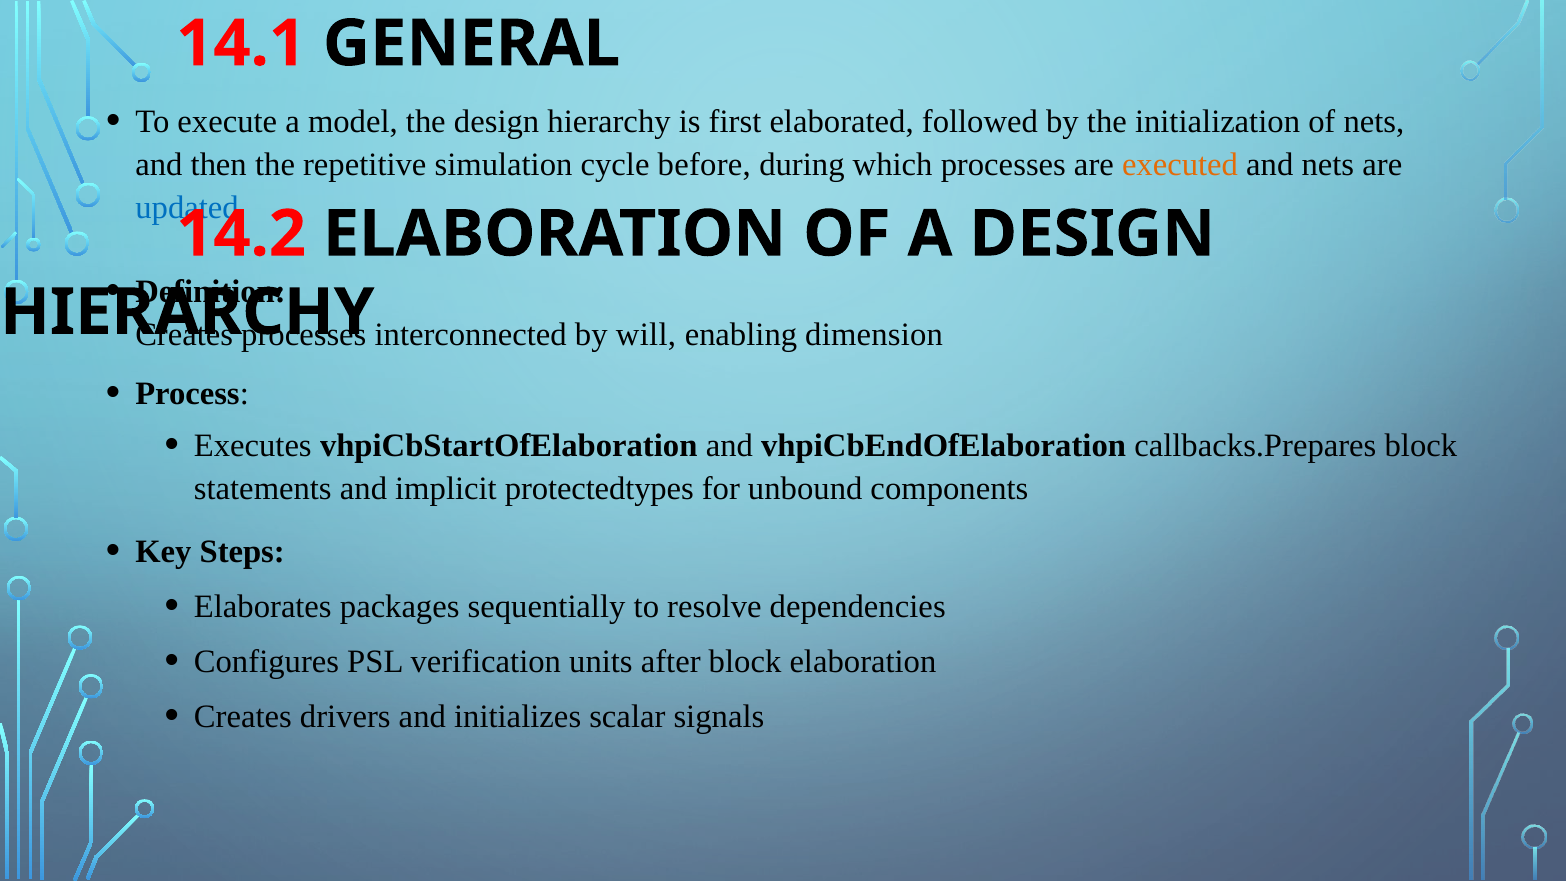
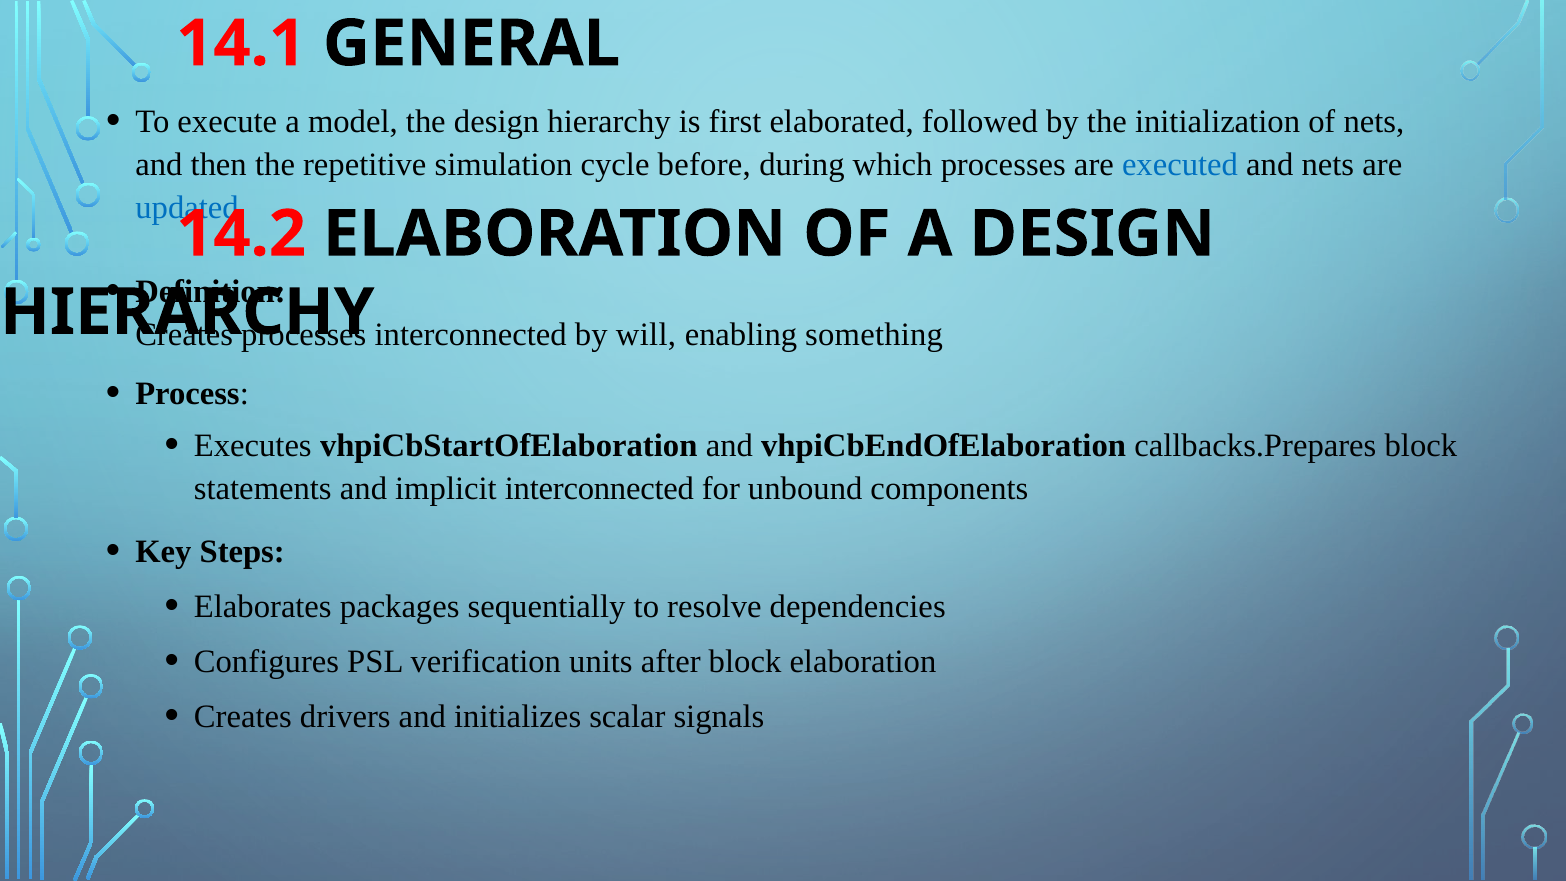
executed colour: orange -> blue (1180, 164)
dimension: dimension -> something (874, 335)
implicit protectedtypes: protectedtypes -> interconnected (599, 488)
